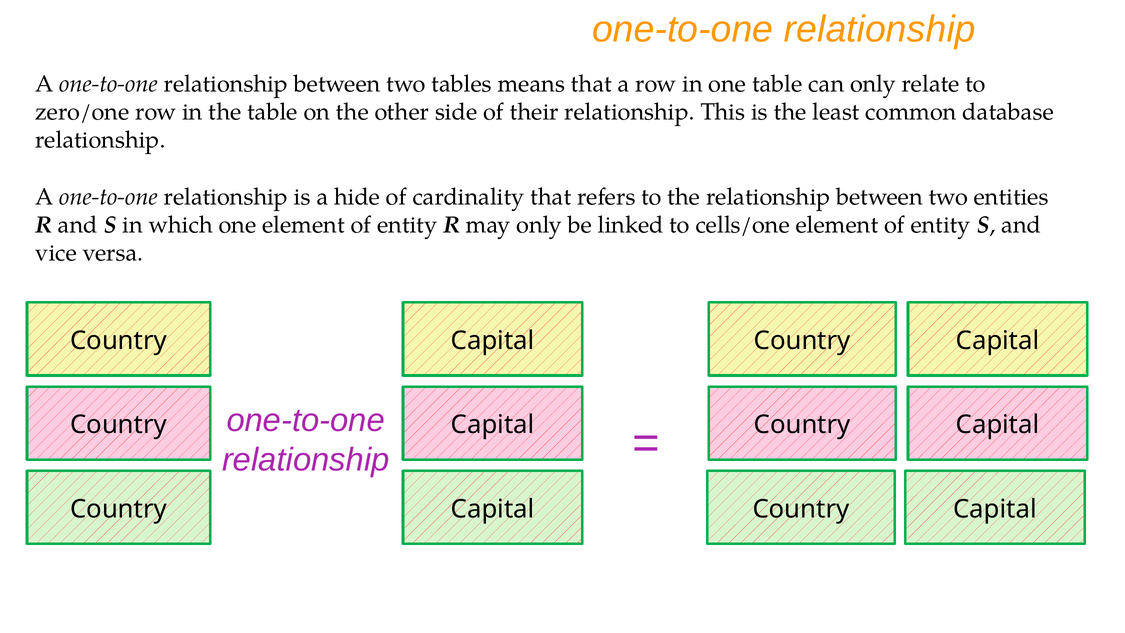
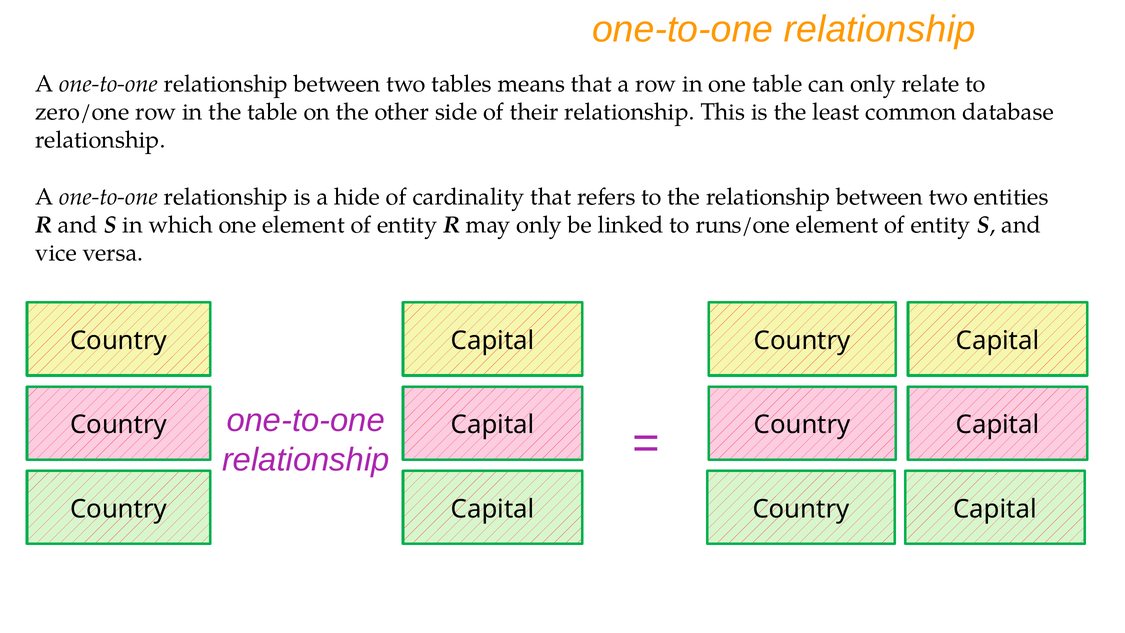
cells/one: cells/one -> runs/one (743, 225)
